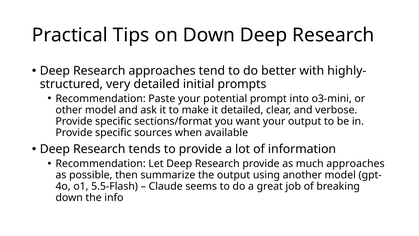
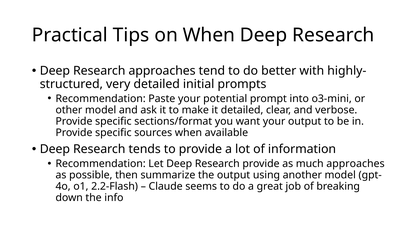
on Down: Down -> When (209, 35)
5.5-Flash: 5.5-Flash -> 2.2-Flash (115, 186)
